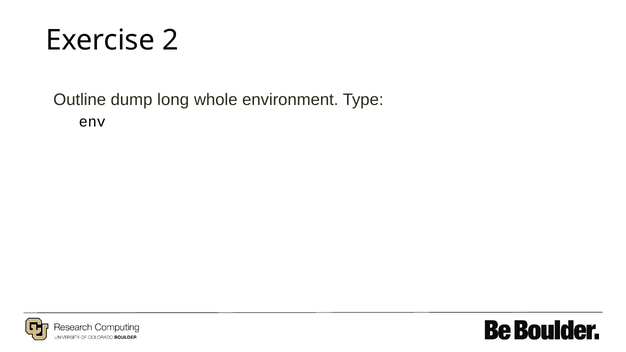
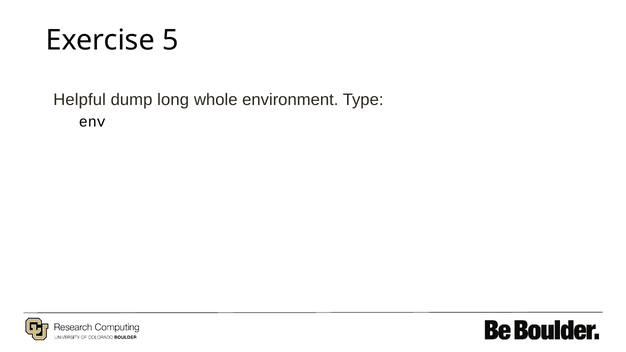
2: 2 -> 5 (171, 40)
Outline: Outline -> Helpful (80, 100)
